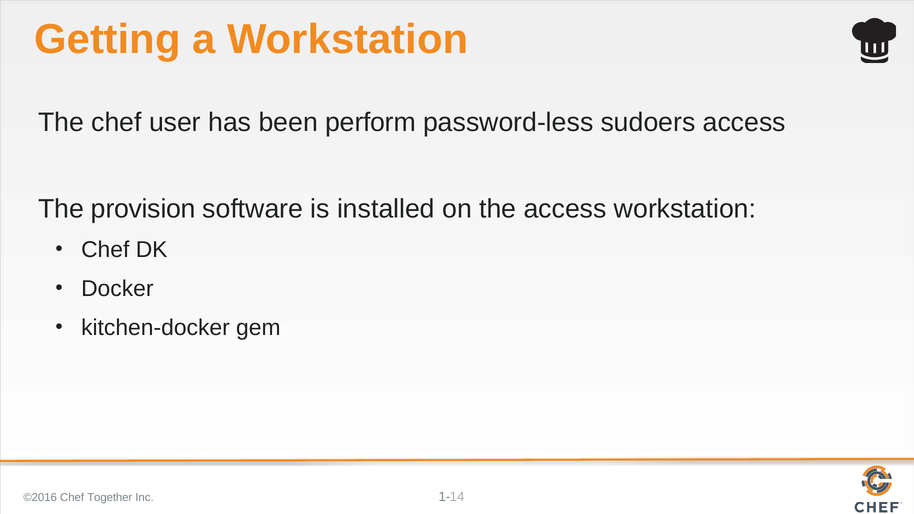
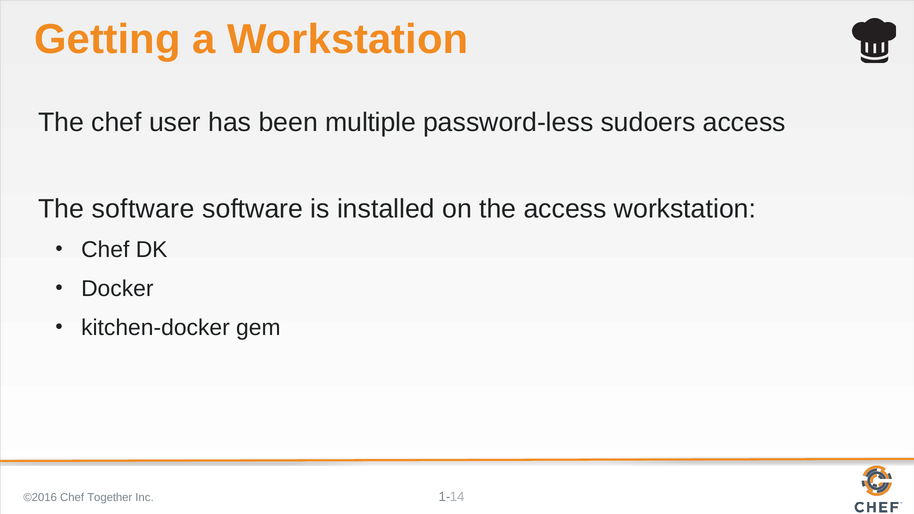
perform: perform -> multiple (371, 122)
The provision: provision -> software (143, 209)
